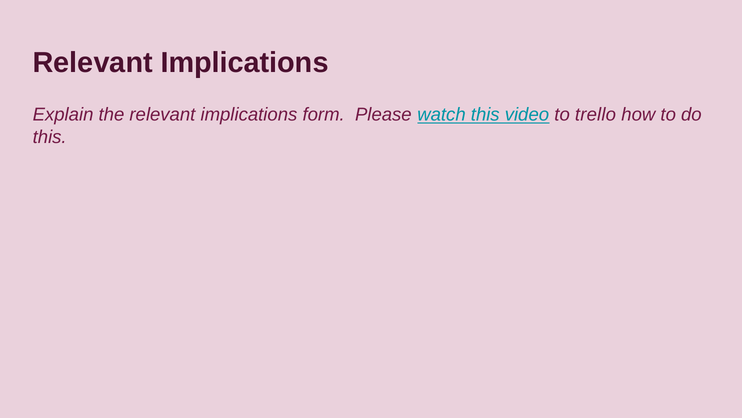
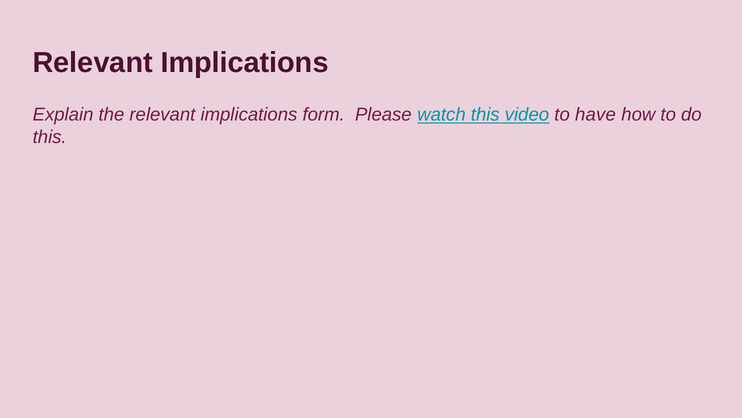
trello: trello -> have (595, 114)
